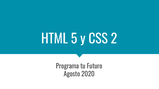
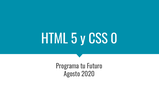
2: 2 -> 0 (114, 39)
